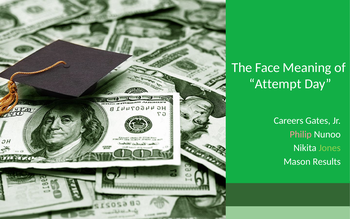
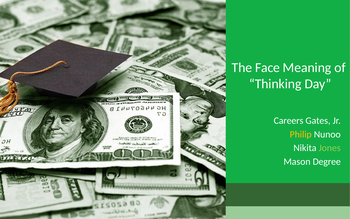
Attempt: Attempt -> Thinking (275, 84)
Philip colour: pink -> yellow (301, 134)
Results: Results -> Degree (327, 161)
